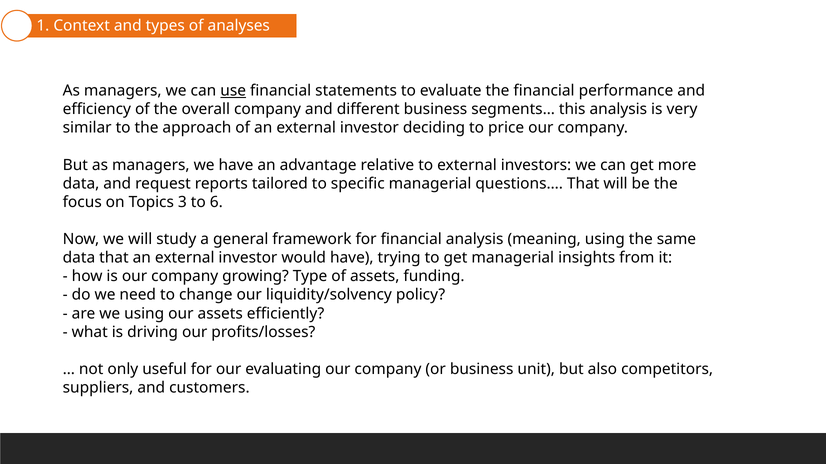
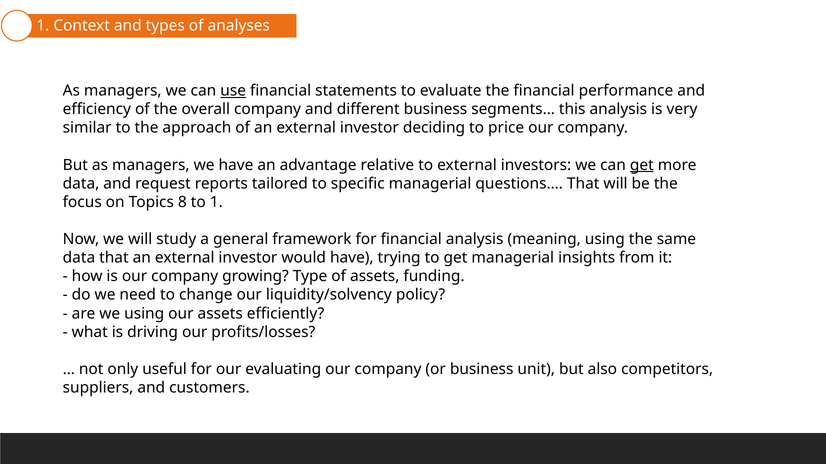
get underline: none -> present (642, 165)
3: 3 -> 8 (182, 202)
to 6: 6 -> 1 (216, 202)
